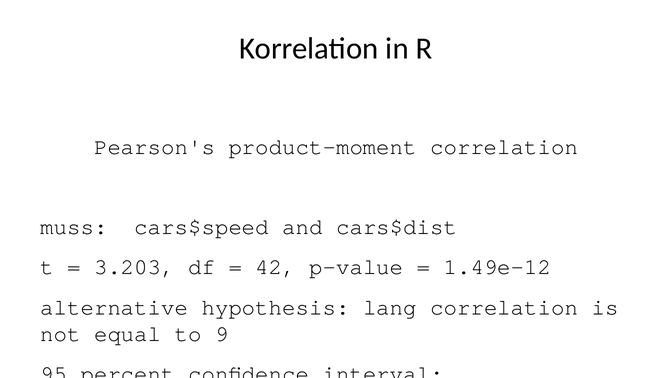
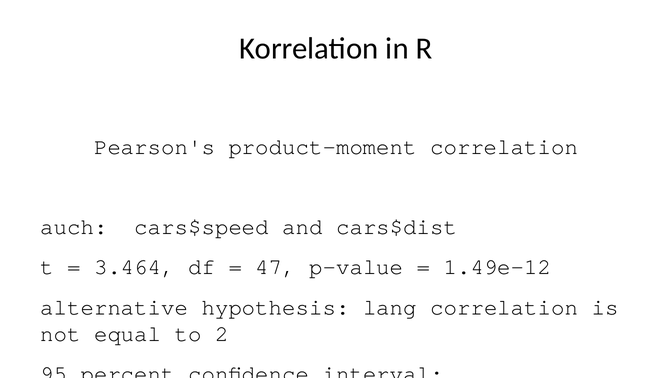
muss: muss -> auch (74, 227)
3.203: 3.203 -> 3.464 (134, 267)
42: 42 -> 47 (276, 267)
9: 9 -> 2 (222, 334)
